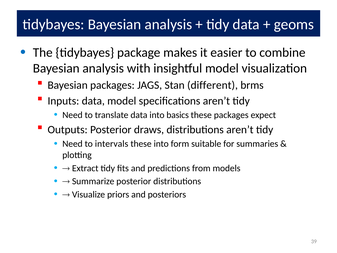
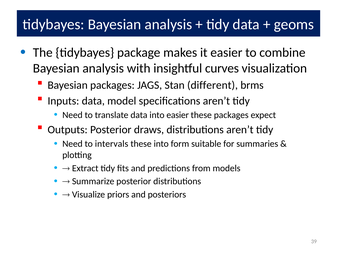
insightful model: model -> curves (222, 68)
into basics: basics -> easier (178, 115)
